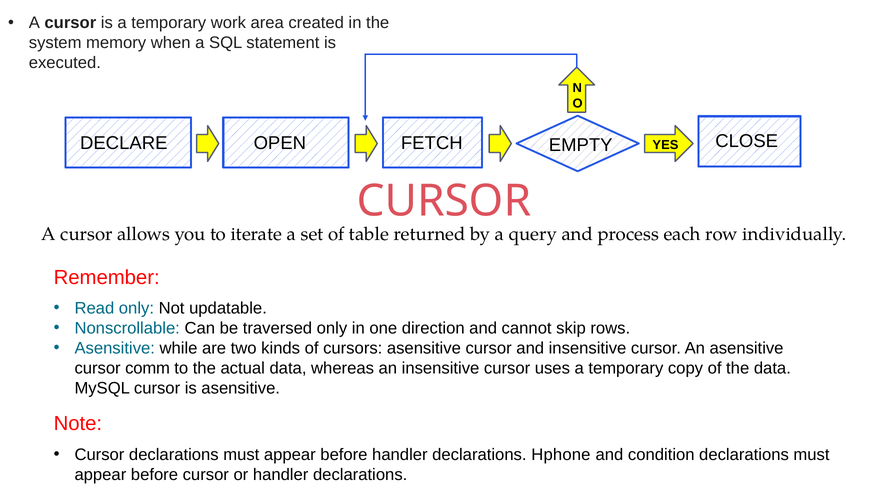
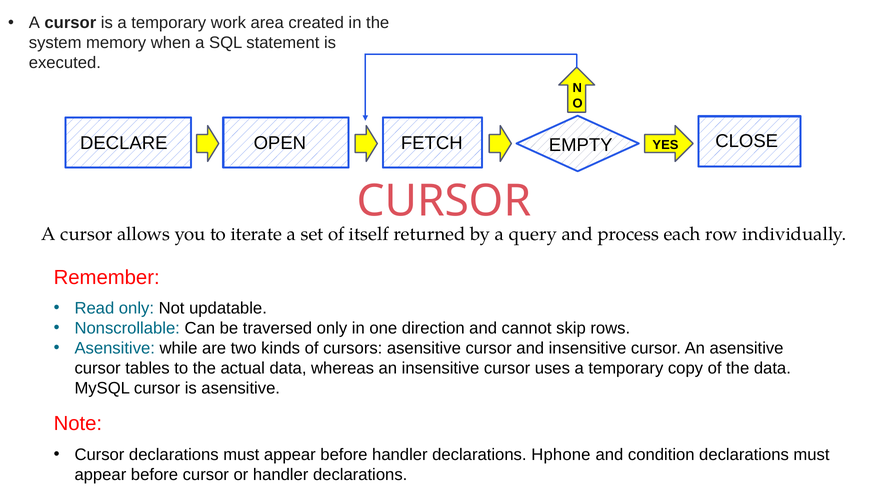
table: table -> itself (369, 234)
comm: comm -> tables (147, 368)
